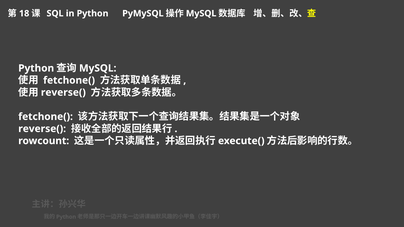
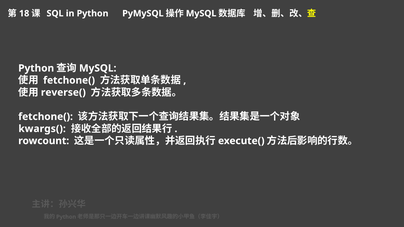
reverse(: reverse( -> kwargs( (42, 129)
